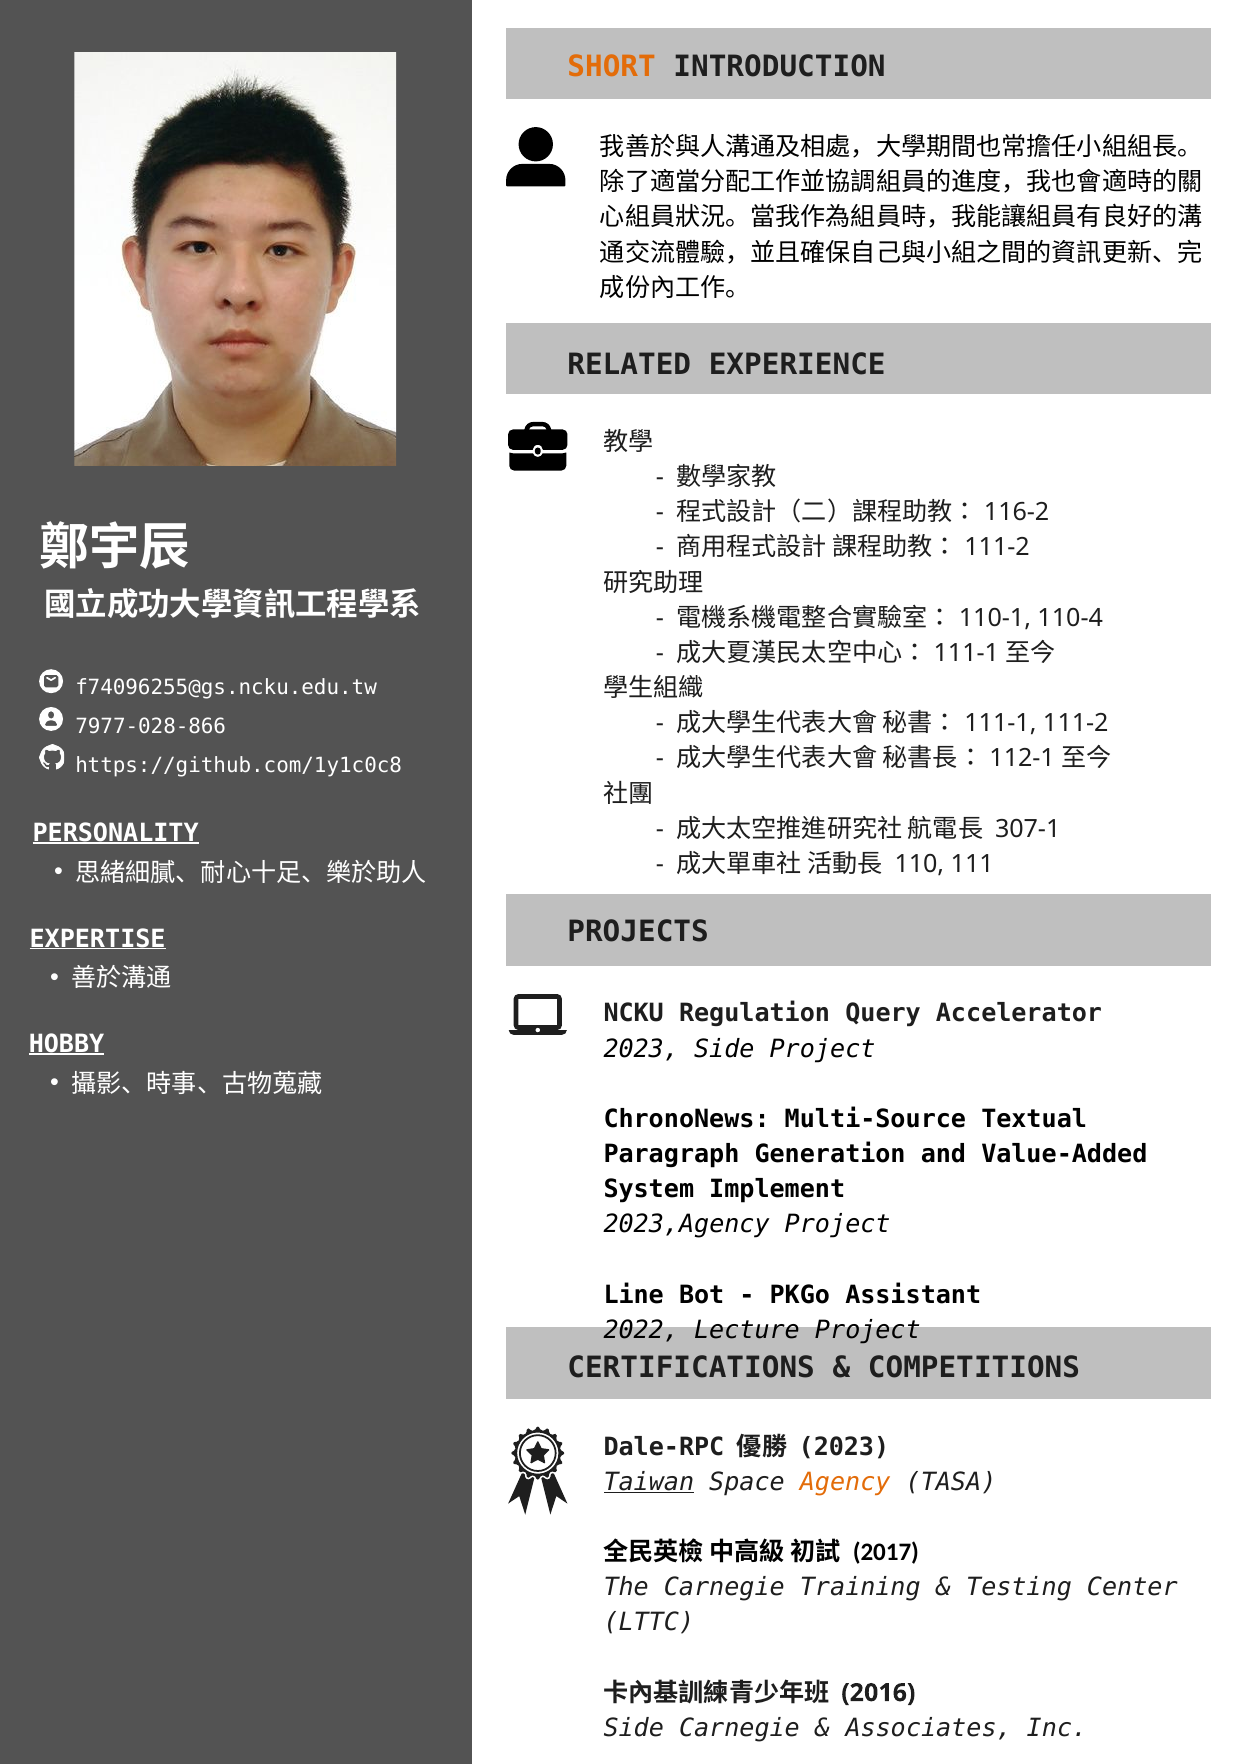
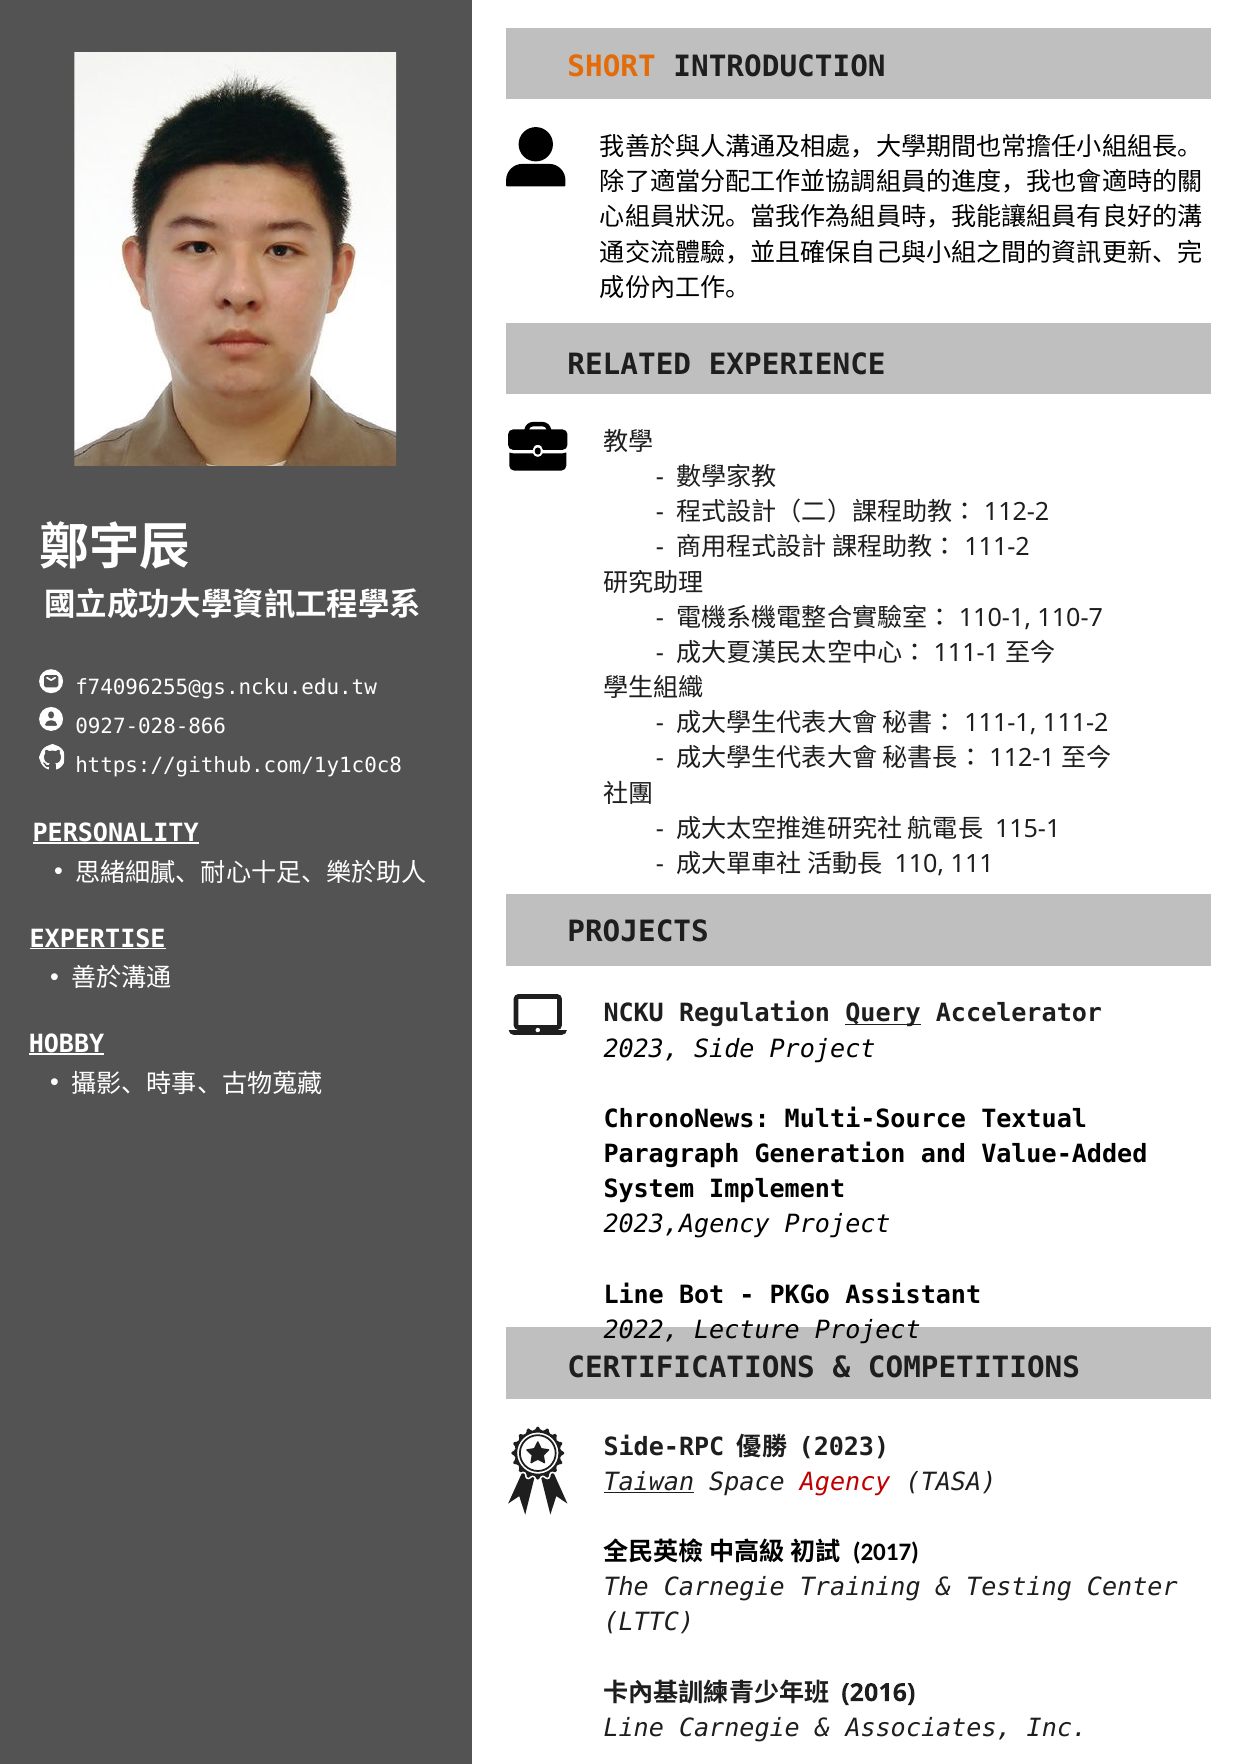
116-2: 116-2 -> 112-2 (1017, 512)
110-4: 110-4 -> 110-7 (1070, 618)
7977-028-866: 7977-028-866 -> 0927-028-866 (151, 727)
307-1: 307-1 -> 115-1 (1028, 829)
Query underline: none -> present (883, 1013)
Dale-RPC: Dale-RPC -> Side-RPC (664, 1446)
Agency colour: orange -> red (845, 1481)
Side: Side -> Line (634, 1727)
